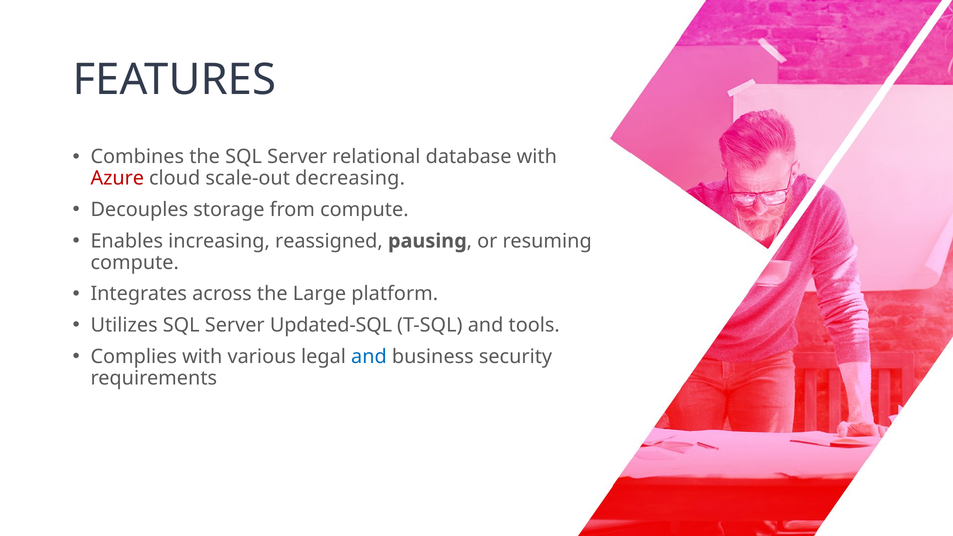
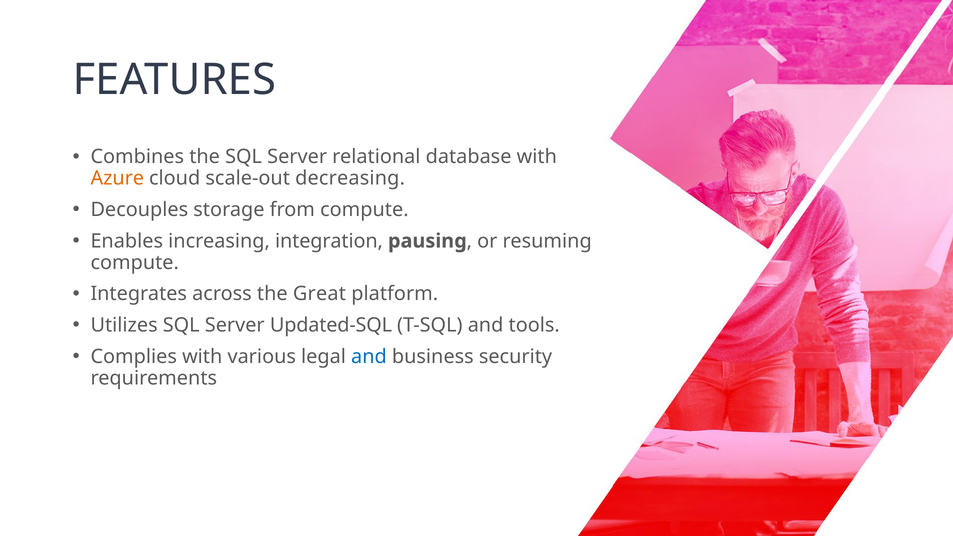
Azure colour: red -> orange (117, 178)
reassigned: reassigned -> integration (329, 241)
Large: Large -> Great (319, 294)
